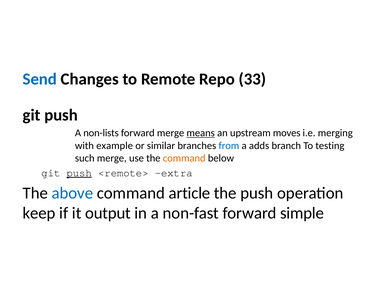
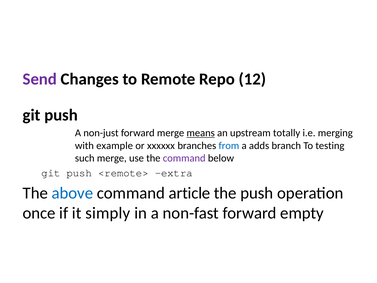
Send colour: blue -> purple (40, 79)
33: 33 -> 12 (252, 79)
non-lists: non-lists -> non-just (101, 133)
moves: moves -> totally (287, 133)
similar: similar -> xxxxxx (161, 145)
command colour: orange -> purple (184, 158)
push underline: present -> none (79, 173)
keep: keep -> once (39, 213)
output: output -> simply (108, 213)
simple: simple -> empty (302, 213)
